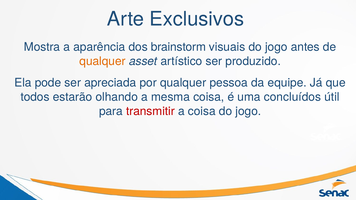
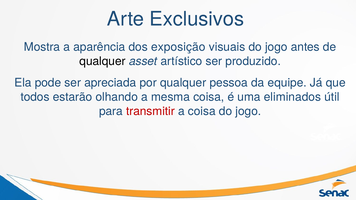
brainstorm: brainstorm -> exposição (178, 47)
qualquer colour: orange -> black (103, 61)
concluídos: concluídos -> eliminados (292, 97)
